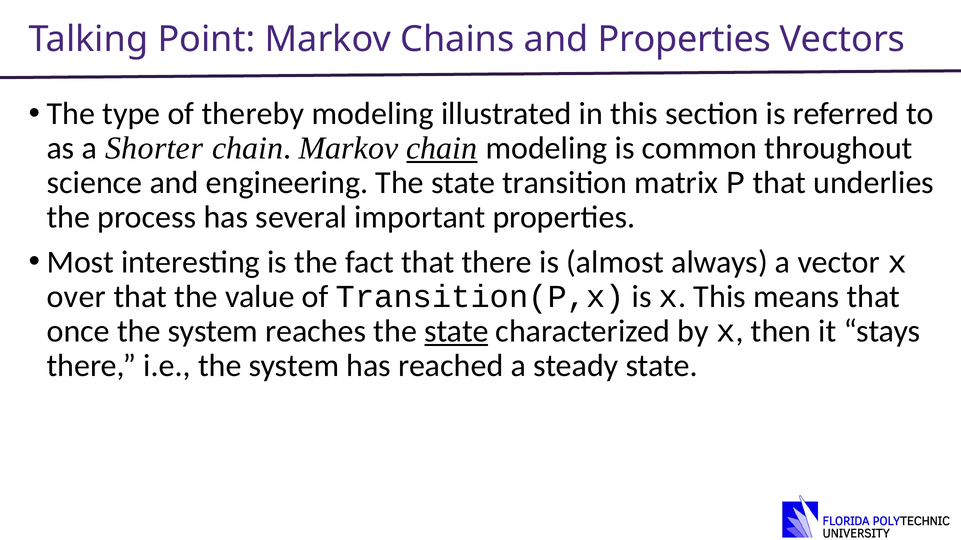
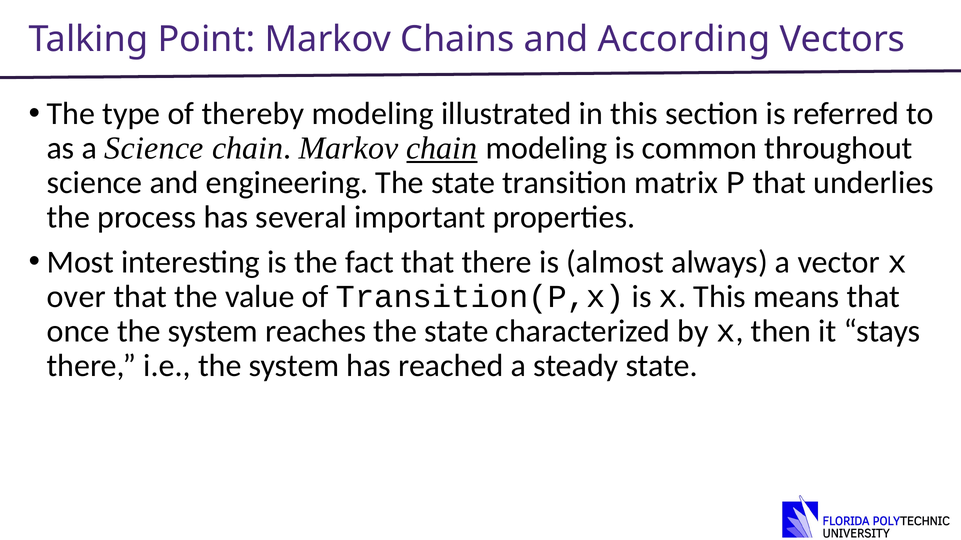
and Properties: Properties -> According (684, 39)
a Shorter: Shorter -> Science (154, 148)
state underline: present -> none (456, 332)
